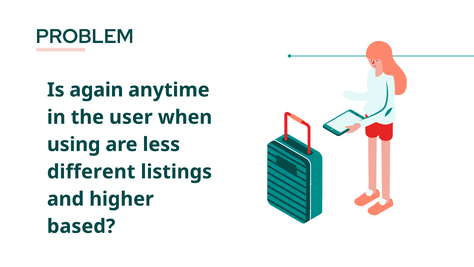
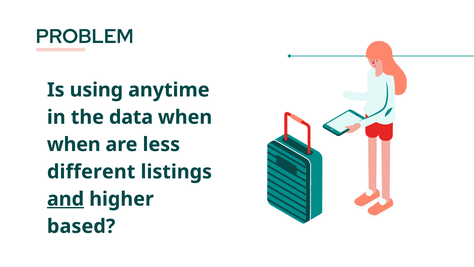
again: again -> using (96, 90)
user: user -> data (131, 117)
using: using -> when (74, 144)
and underline: none -> present (66, 199)
